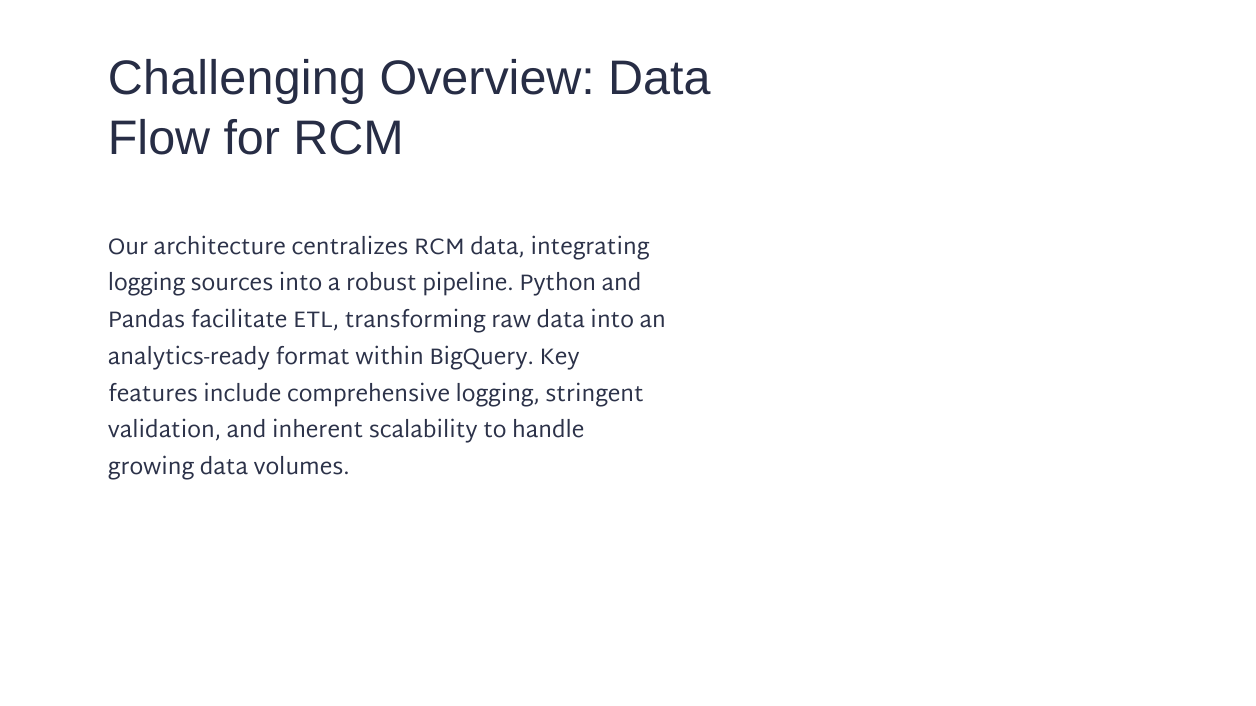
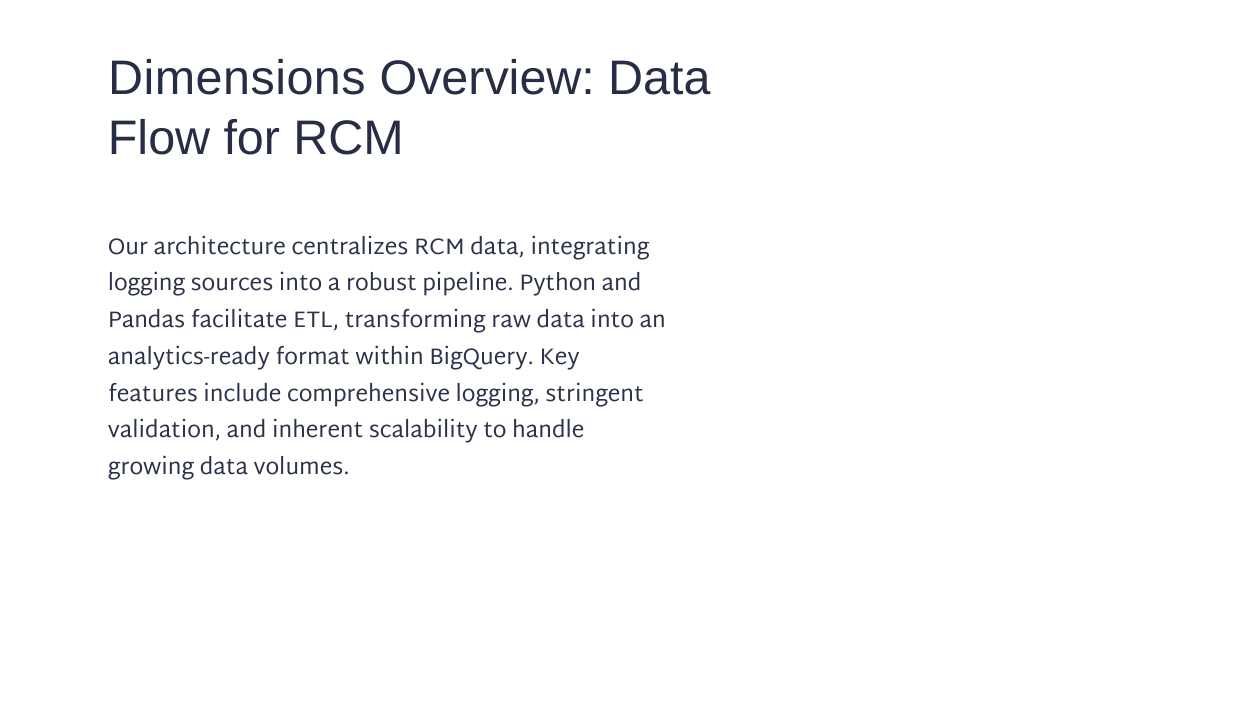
Challenging: Challenging -> Dimensions (237, 78)
